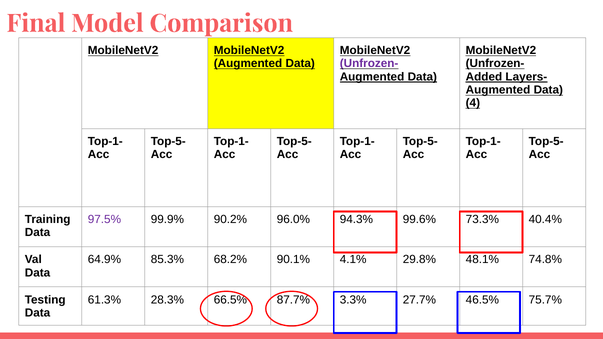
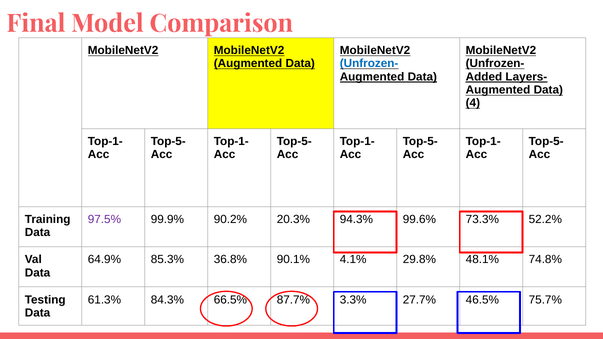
Unfrozen- colour: purple -> blue (369, 64)
96.0%: 96.0% -> 20.3% (293, 219)
40.4%: 40.4% -> 52.2% (545, 219)
68.2%: 68.2% -> 36.8% (230, 260)
28.3%: 28.3% -> 84.3% (167, 300)
